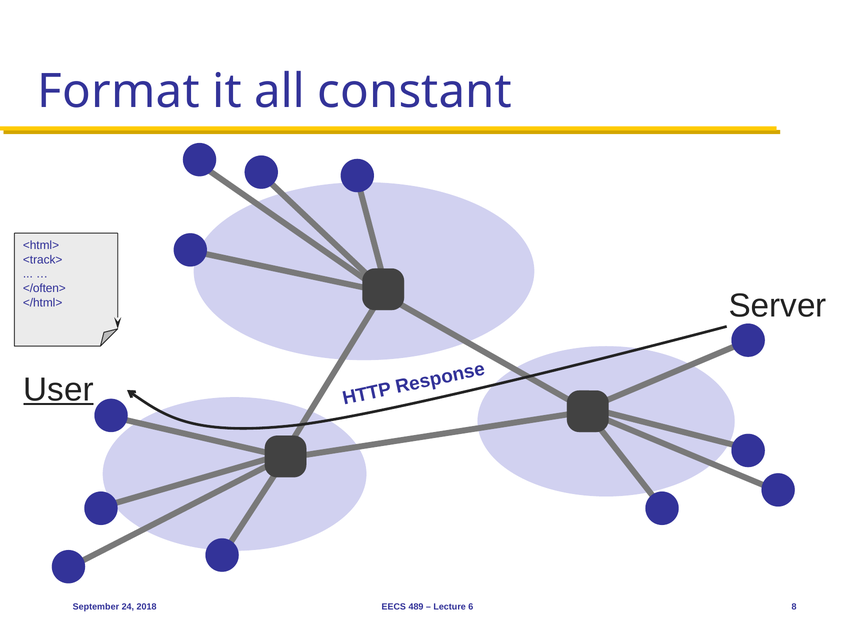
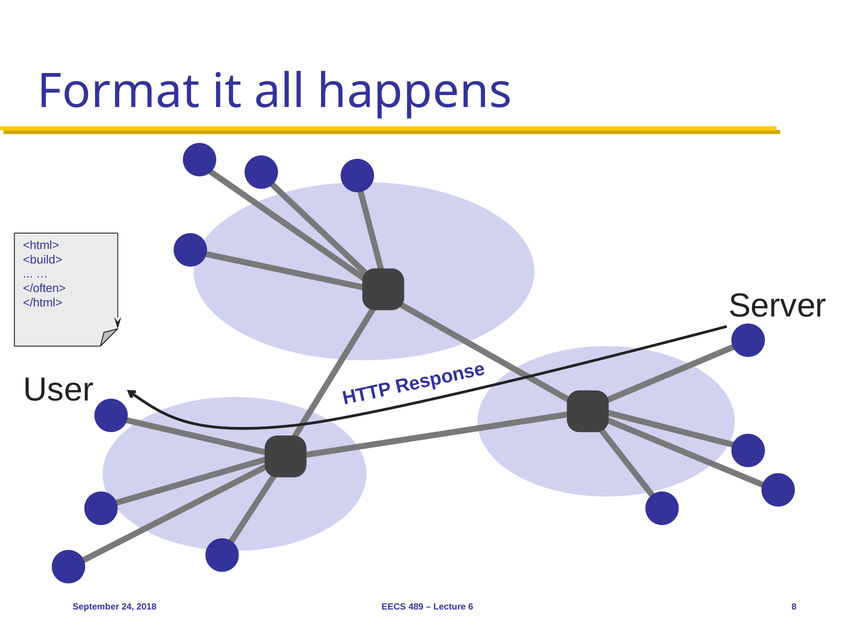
constant: constant -> happens (415, 92)
<track>: <track> -> <build> (43, 259)
User underline: present -> none (59, 389)
